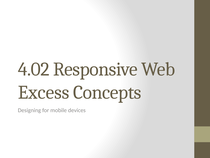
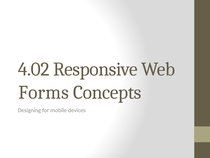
Excess: Excess -> Forms (44, 92)
